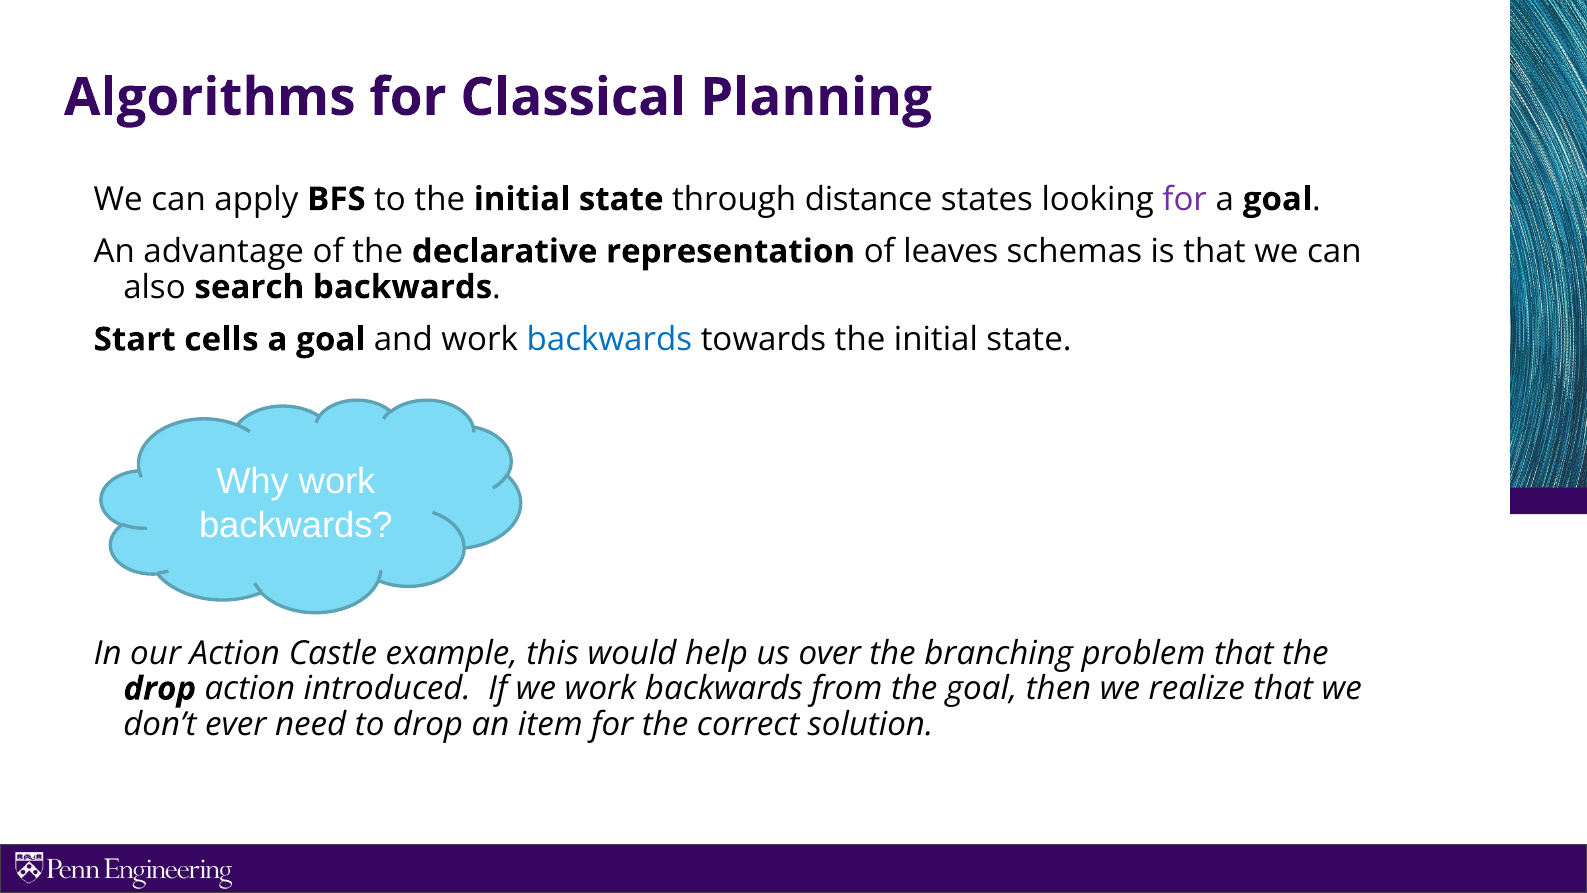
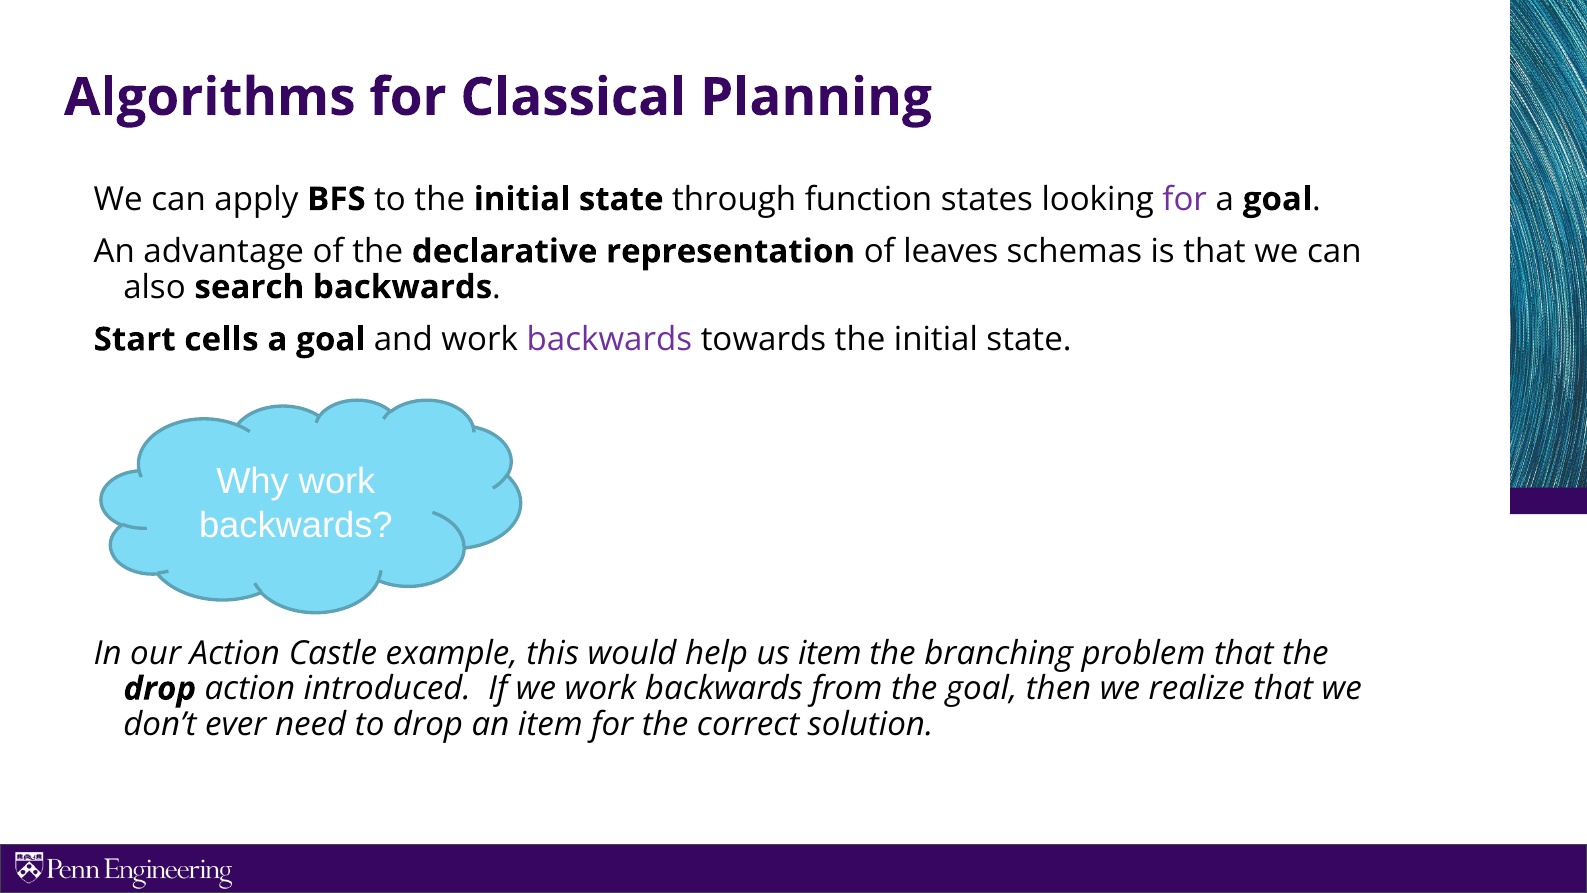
distance: distance -> function (869, 199)
backwards colour: blue -> purple (609, 339)
us over: over -> item (830, 653)
